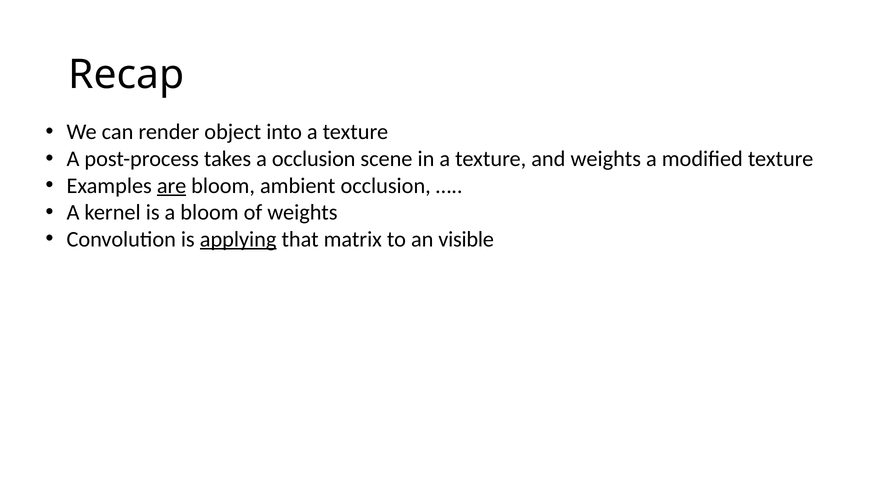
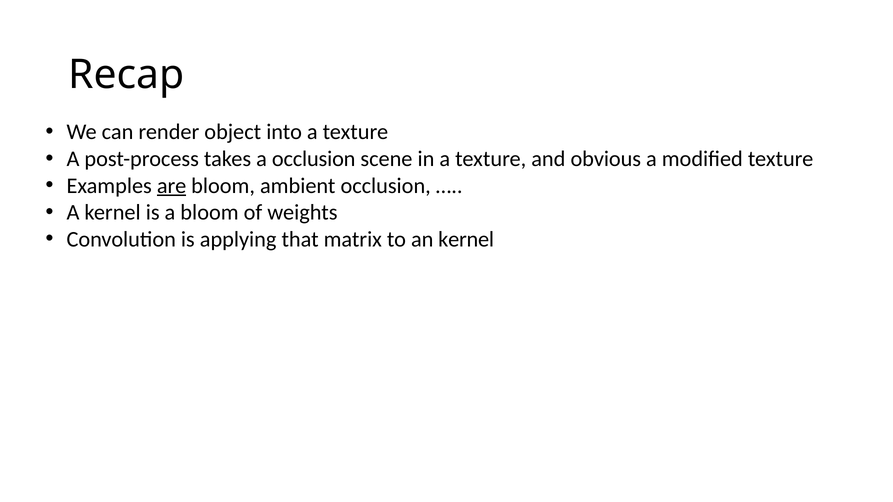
and weights: weights -> obvious (606, 159)
applying underline: present -> none (238, 239)
an visible: visible -> kernel (466, 239)
